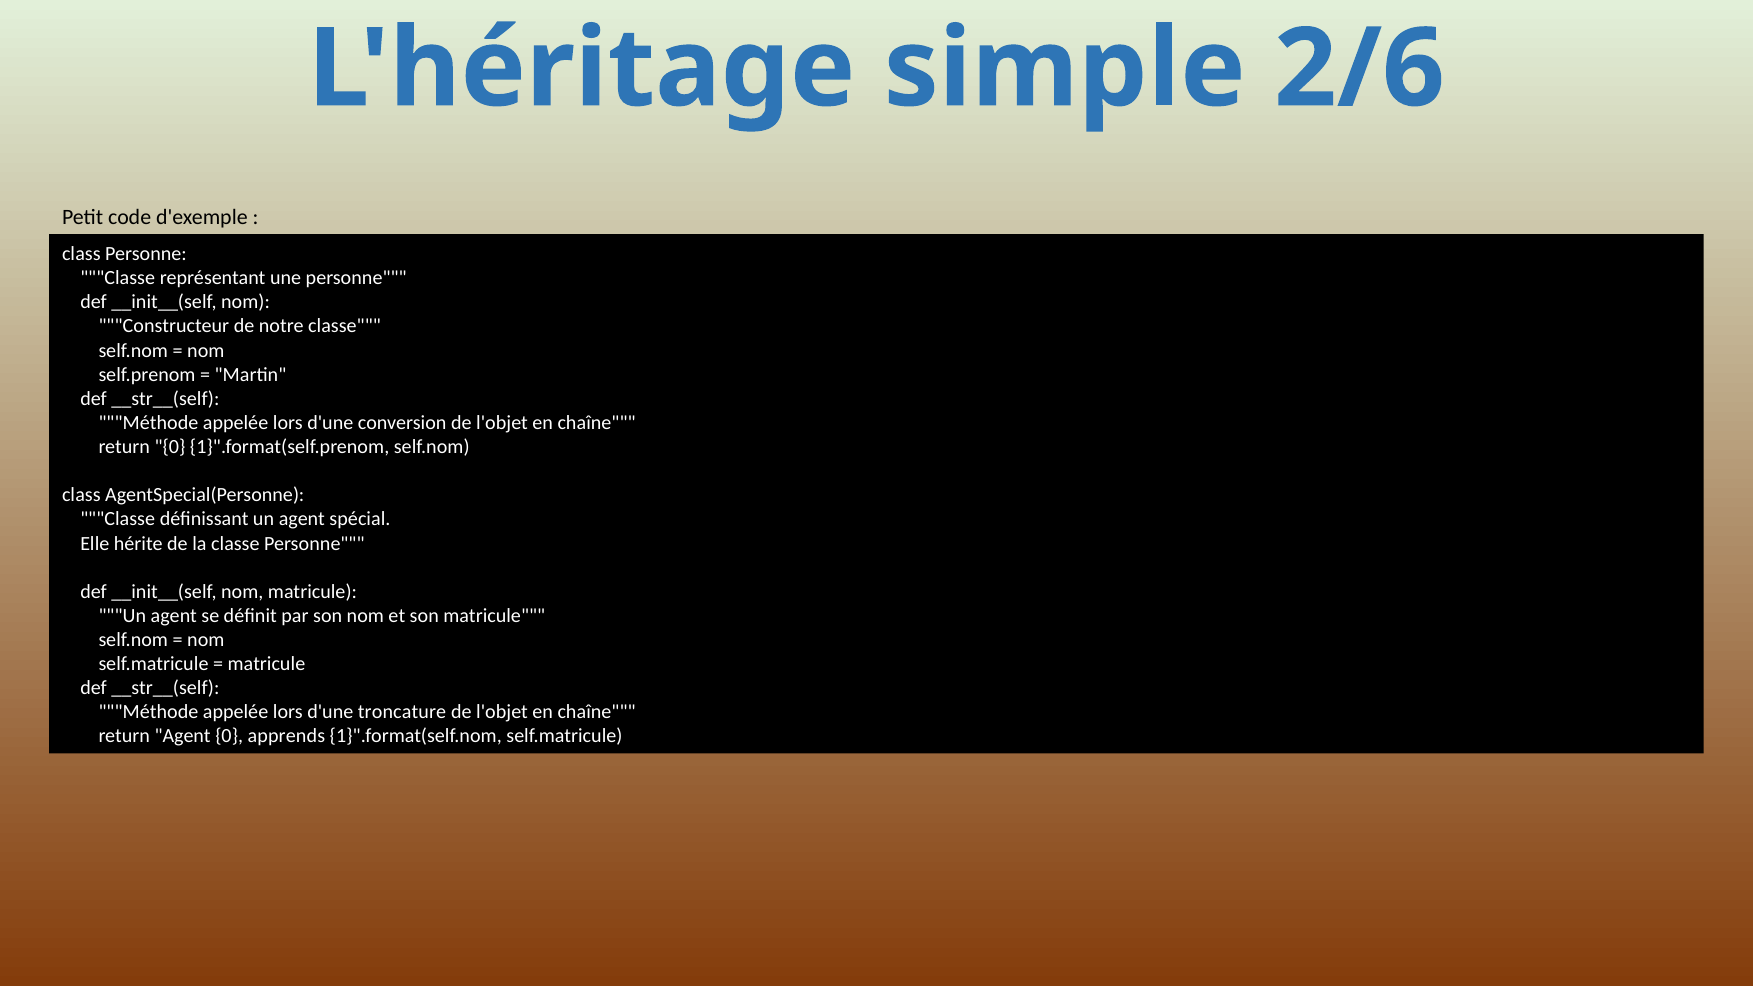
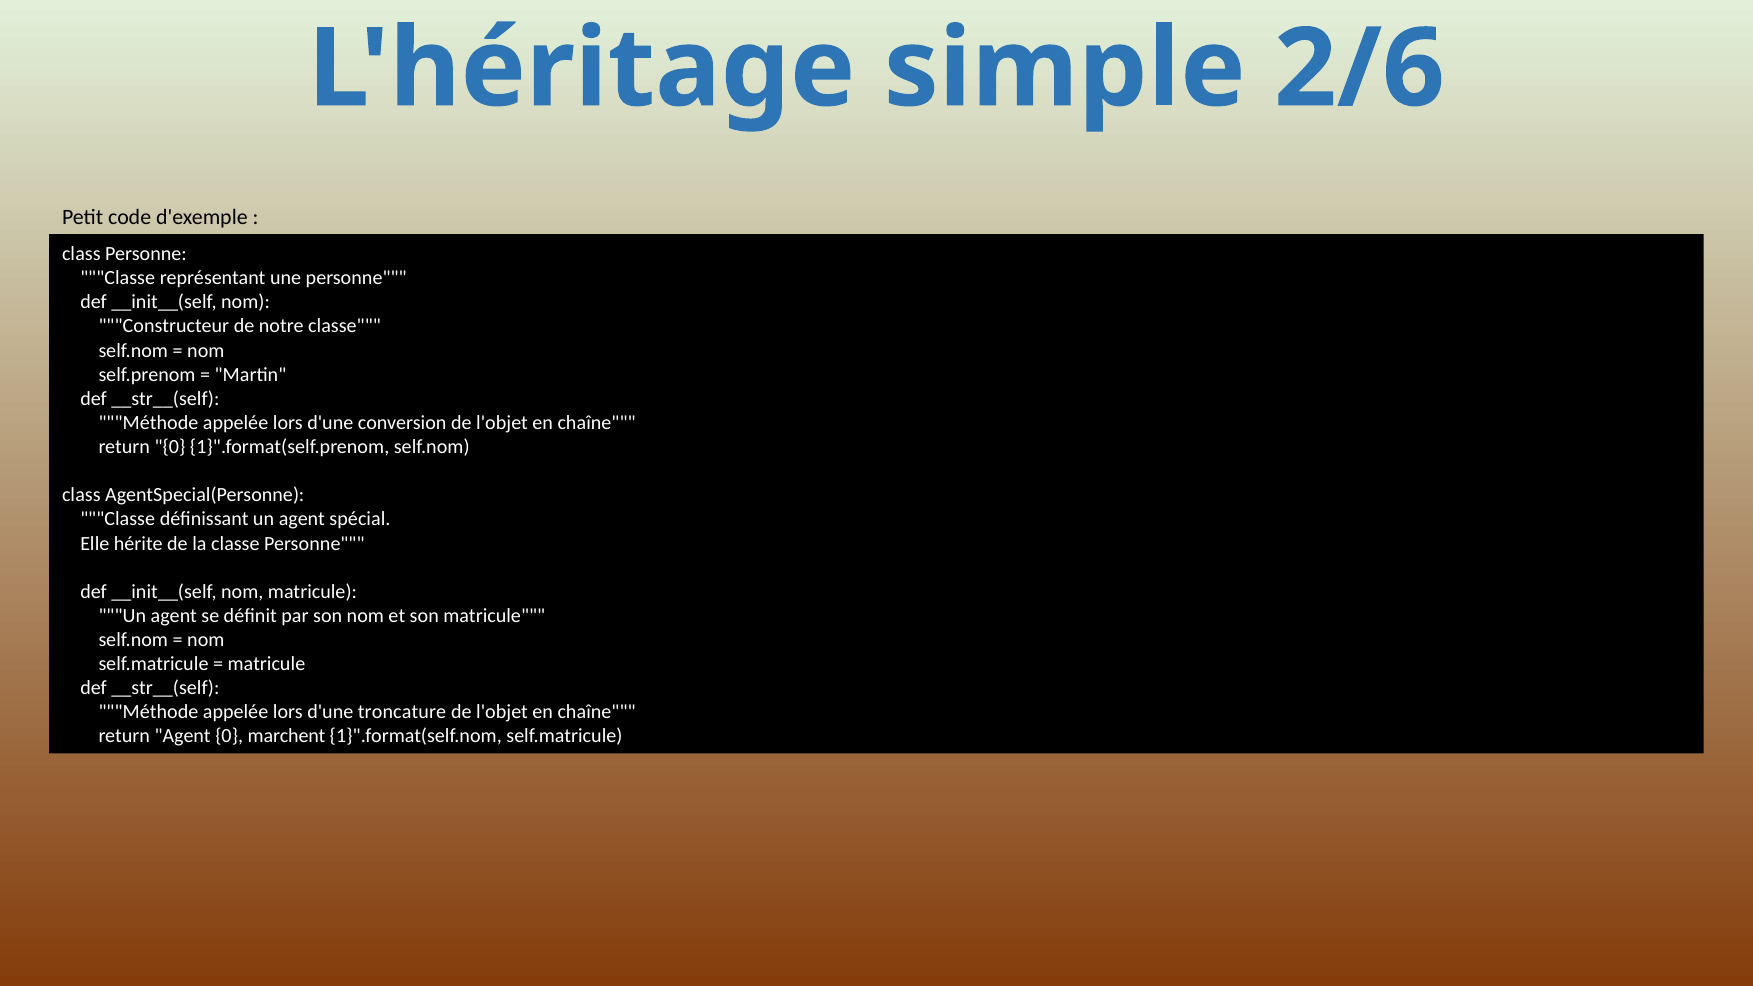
apprends: apprends -> marchent (287, 736)
